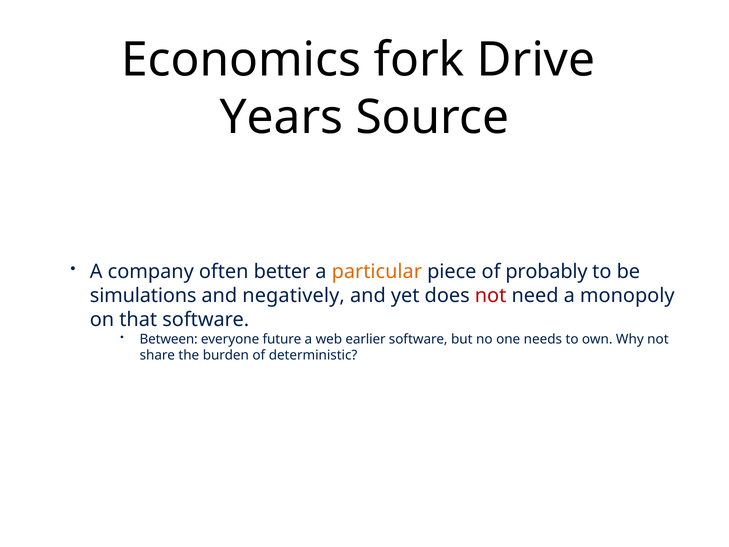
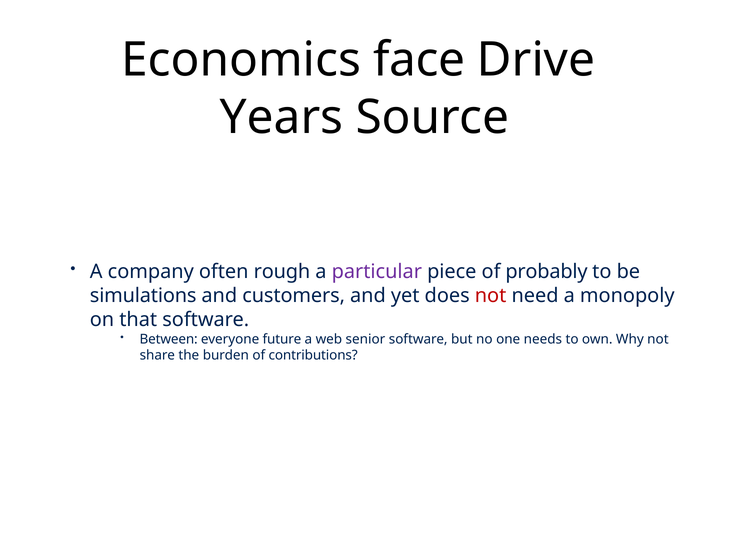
fork: fork -> face (419, 60)
better: better -> rough (282, 271)
particular colour: orange -> purple (377, 271)
negatively: negatively -> customers (294, 295)
earlier: earlier -> senior (365, 339)
deterministic: deterministic -> contributions (313, 355)
